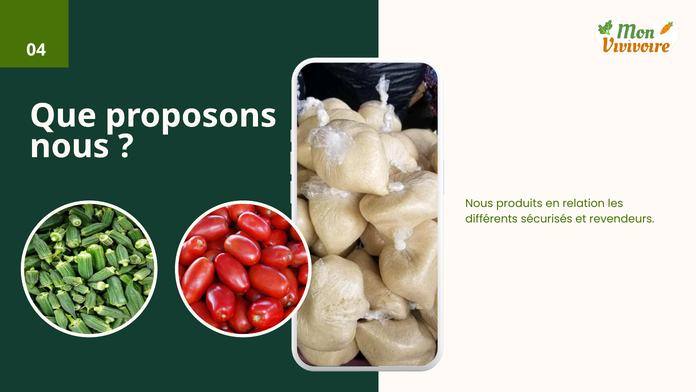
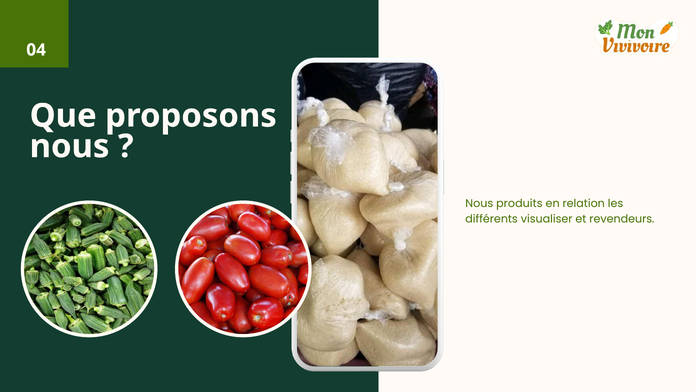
sécurisés: sécurisés -> visualiser (547, 219)
